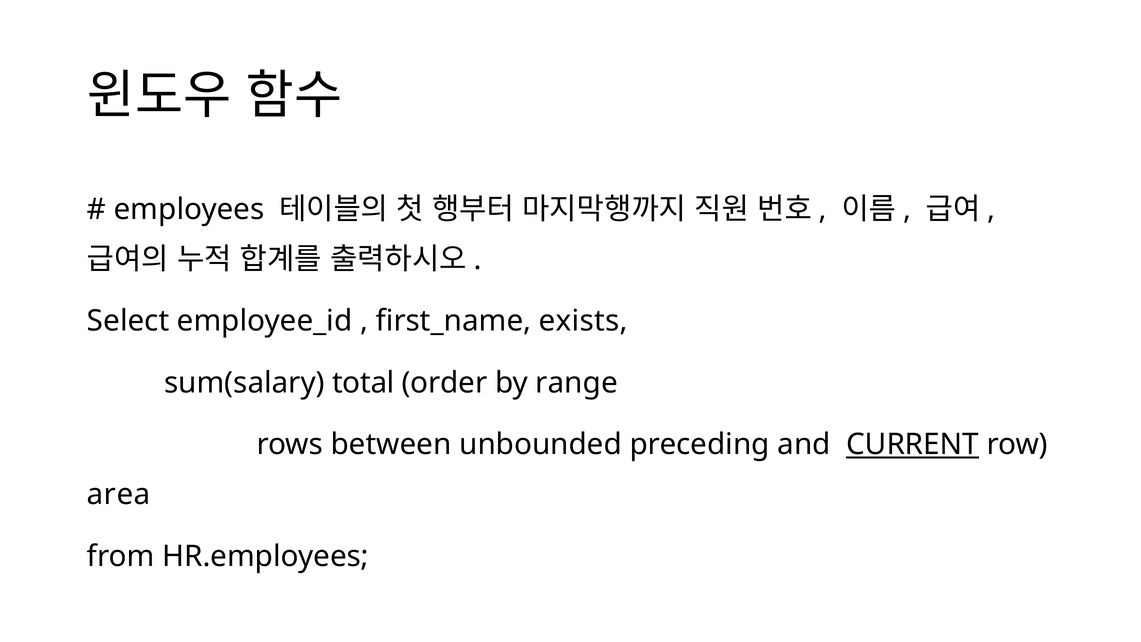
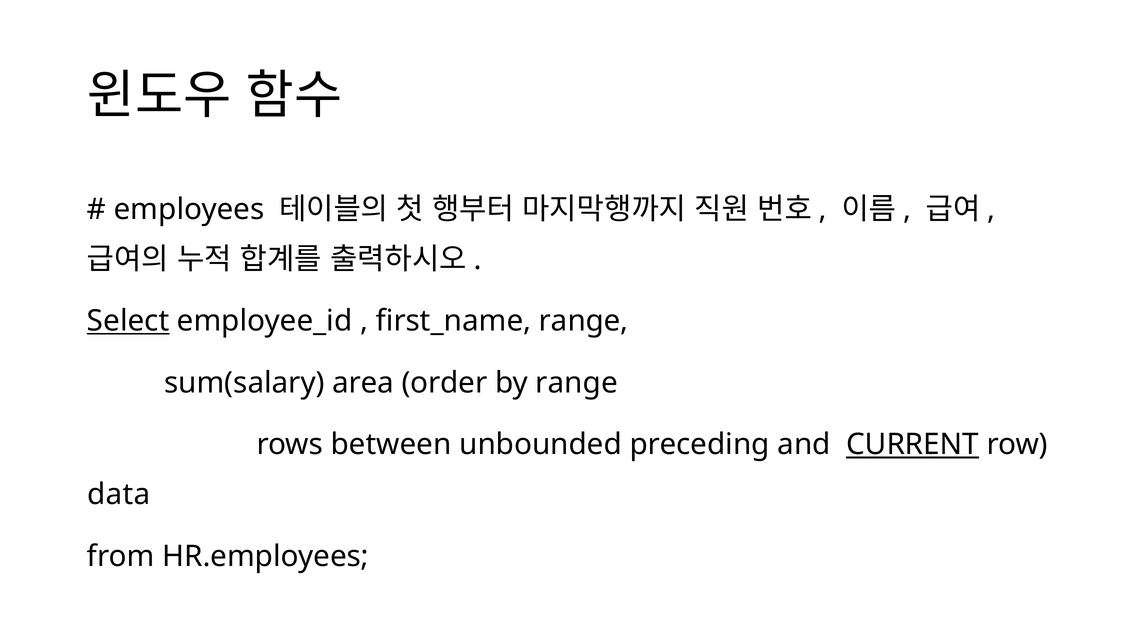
Select underline: none -> present (128, 321)
first_name exists: exists -> range (584, 321)
total: total -> area (363, 383)
area: area -> data (119, 494)
